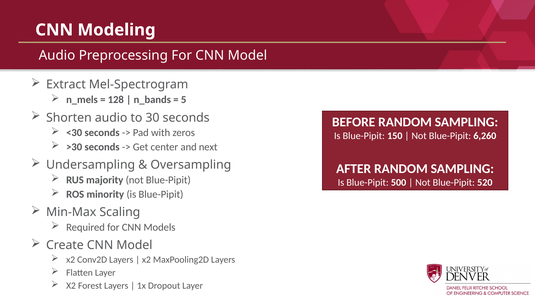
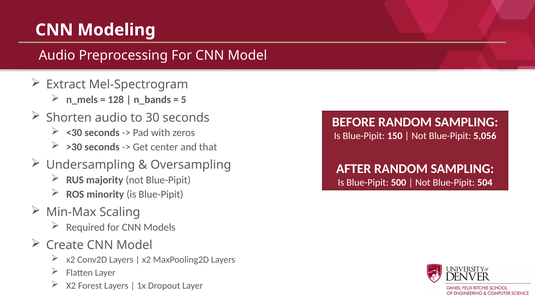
6,260: 6,260 -> 5,056 (485, 136)
next: next -> that (208, 147)
520: 520 -> 504 (485, 183)
